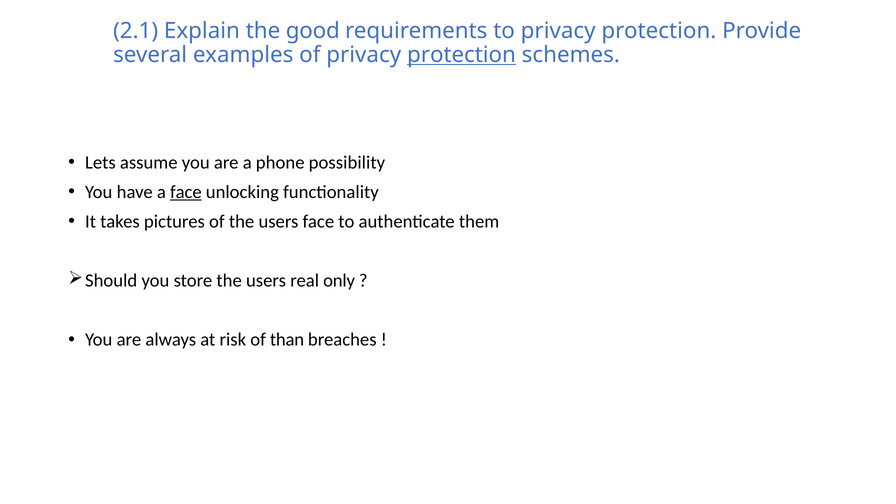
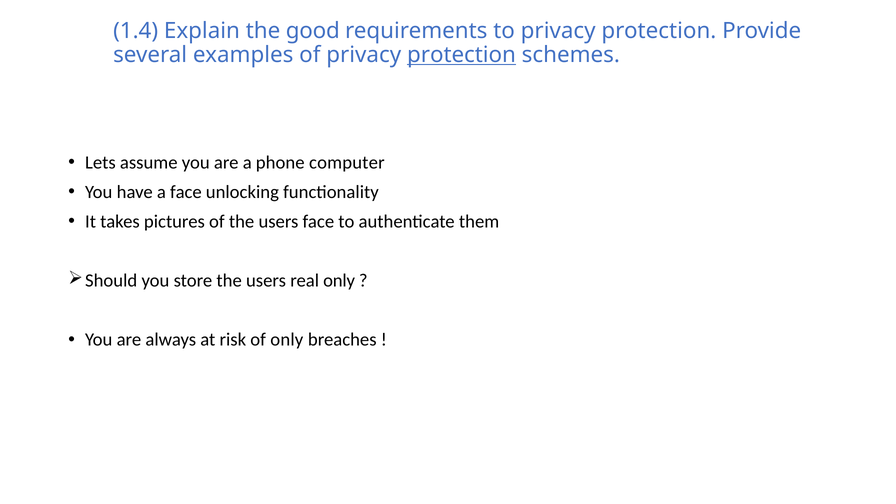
2.1: 2.1 -> 1.4 (136, 31)
possibility: possibility -> computer (347, 163)
face underline: present -> none (186, 192)
of than: than -> only (287, 340)
